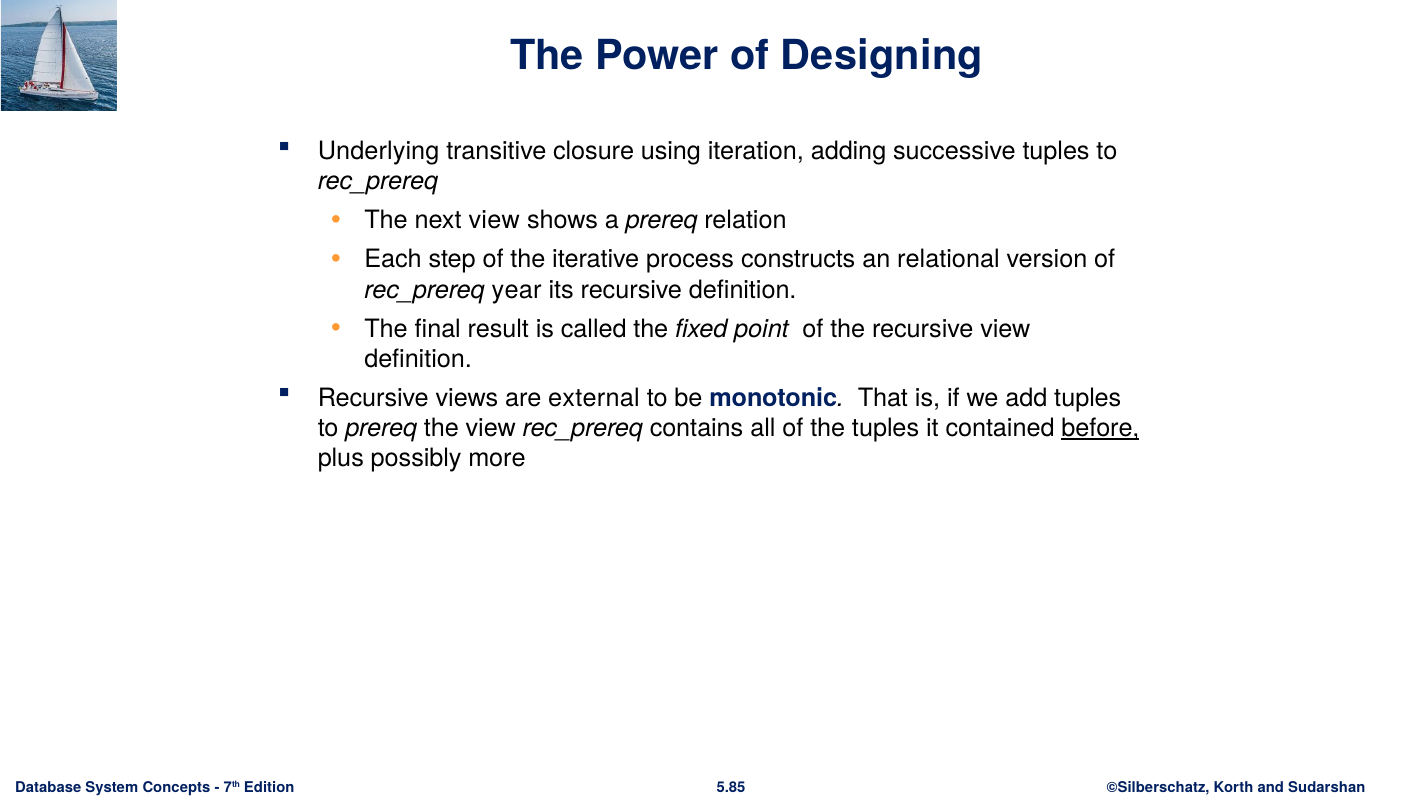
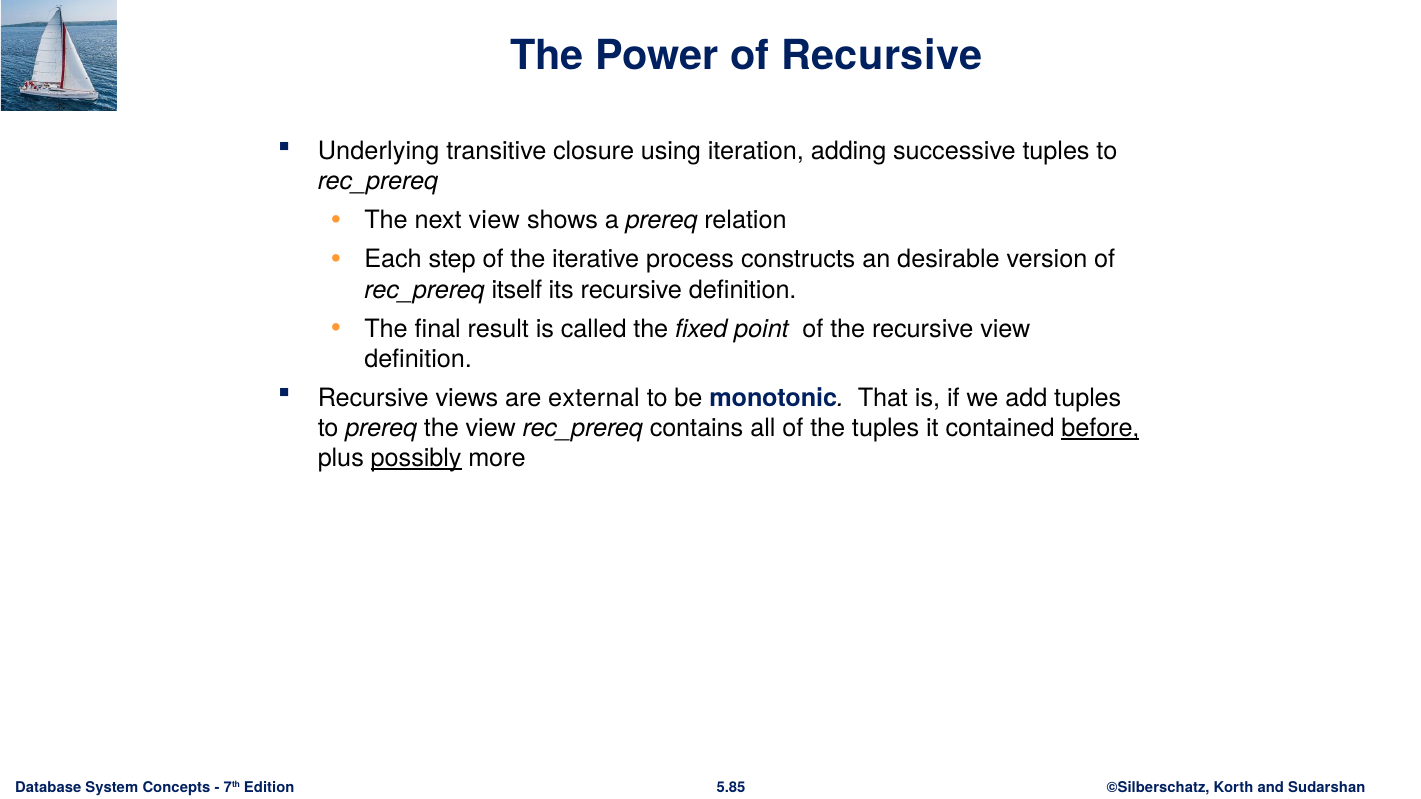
of Designing: Designing -> Recursive (882, 56)
relational: relational -> desirable (949, 260)
year: year -> itself (517, 290)
possibly underline: none -> present (416, 458)
